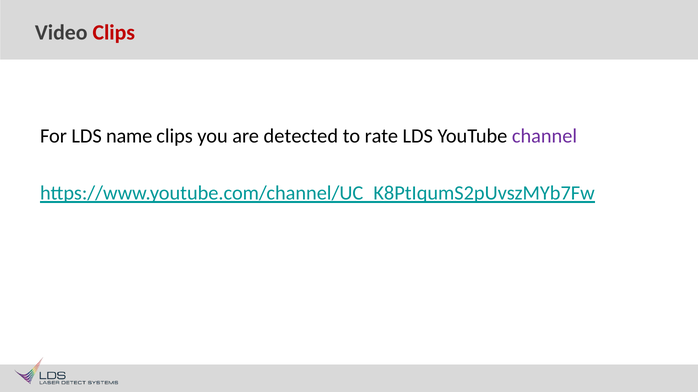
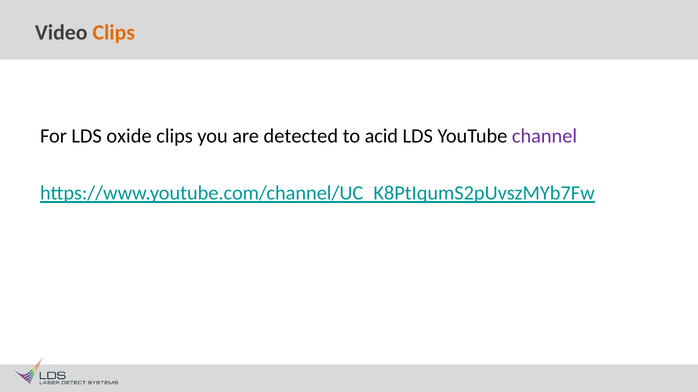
Clips colour: red -> orange (114, 32)
name: name -> oxide (129, 136)
rate: rate -> acid (381, 136)
